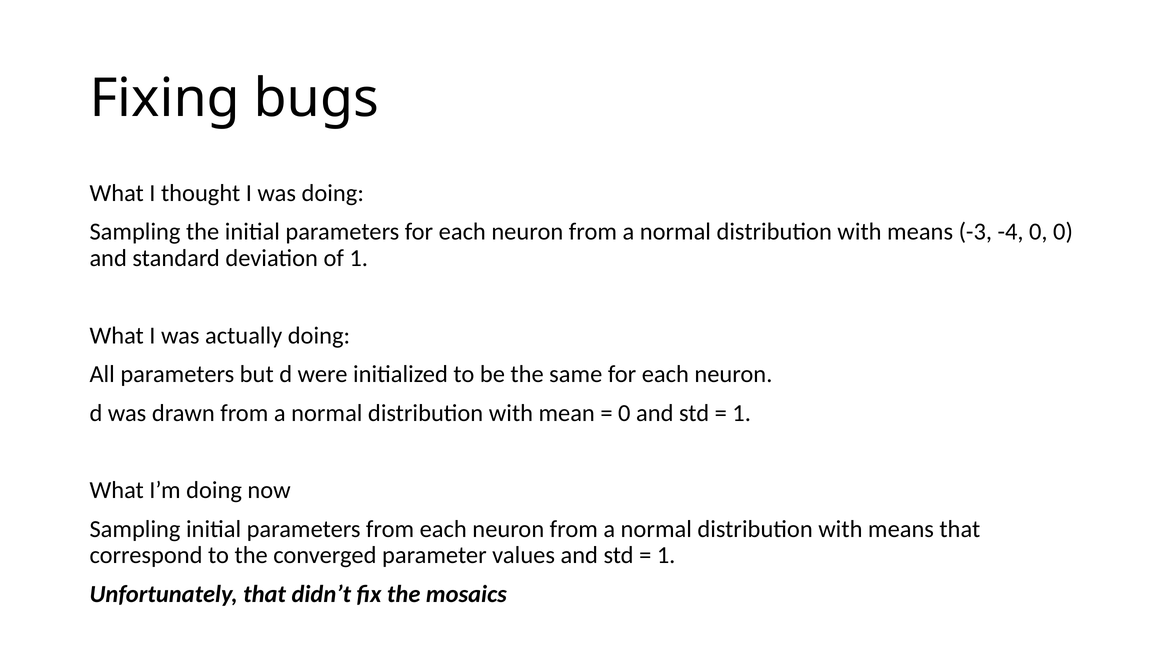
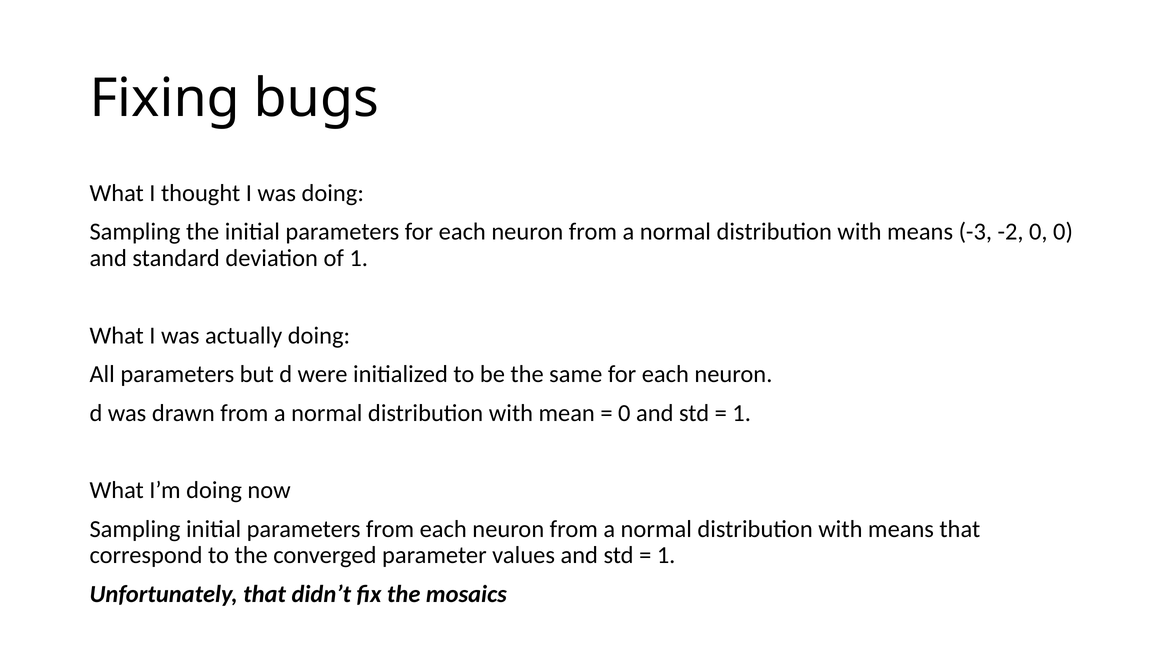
-4: -4 -> -2 (1011, 232)
